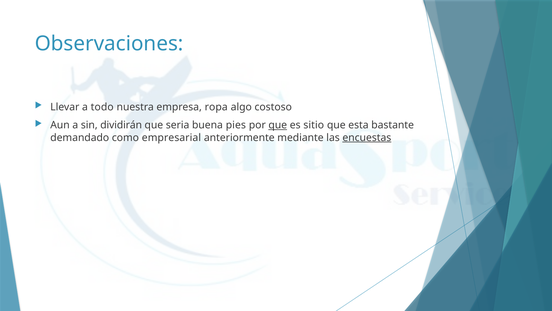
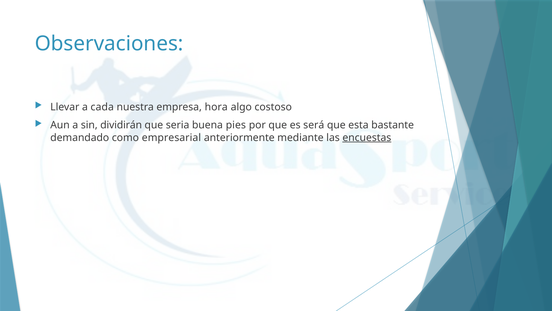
todo: todo -> cada (102, 107)
ropa: ropa -> hora (216, 107)
que underline: present -> none (278, 125)
sitio: sitio -> será (314, 125)
